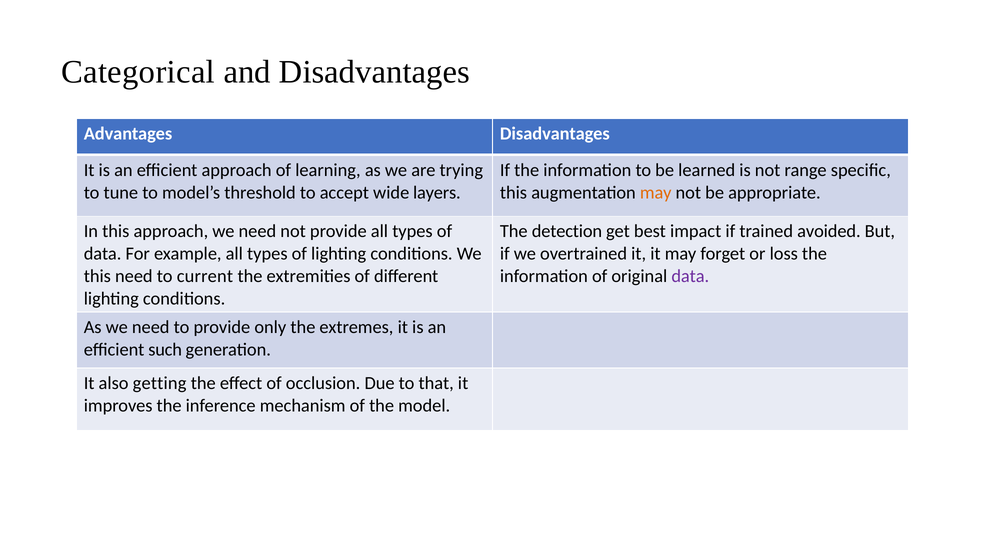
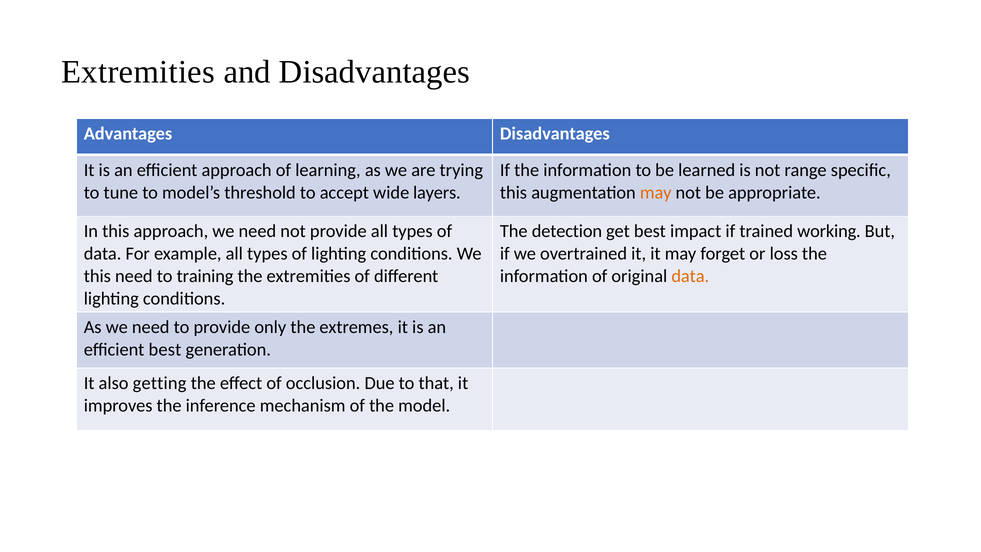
Categorical: Categorical -> Extremities (138, 72)
avoided: avoided -> working (829, 231)
current: current -> training (205, 276)
data colour: purple -> orange (690, 276)
efficient such: such -> best (165, 349)
